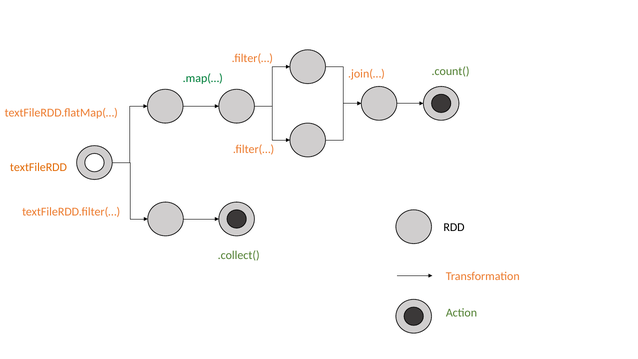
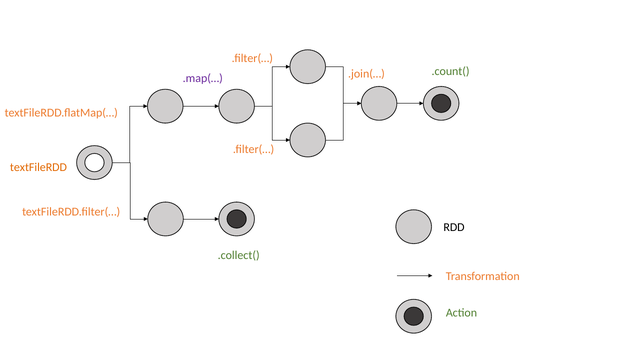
.map(… colour: green -> purple (203, 78)
